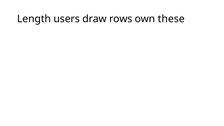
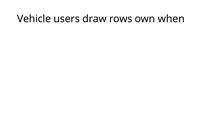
Length: Length -> Vehicle (34, 19)
these: these -> when (171, 19)
